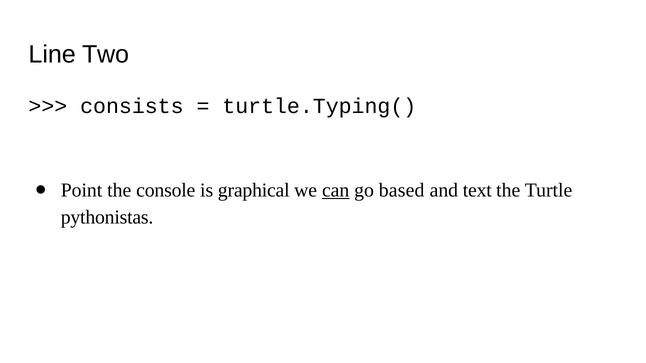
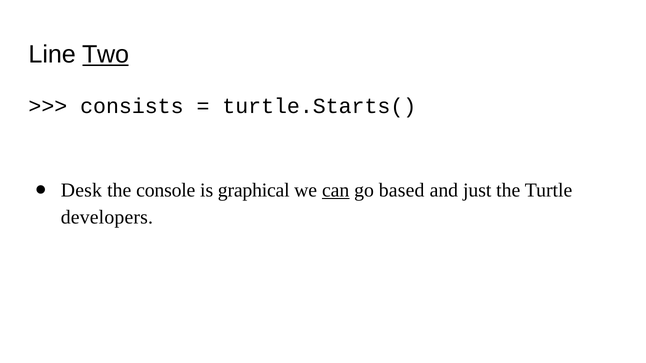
Two underline: none -> present (106, 55)
turtle.Typing(: turtle.Typing( -> turtle.Starts( (319, 106)
Point: Point -> Desk (81, 190)
text: text -> just (477, 190)
pythonistas: pythonistas -> developers (107, 217)
